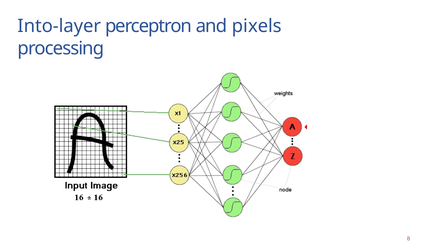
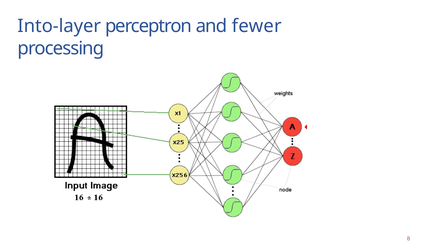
pixels: pixels -> fewer (257, 26)
